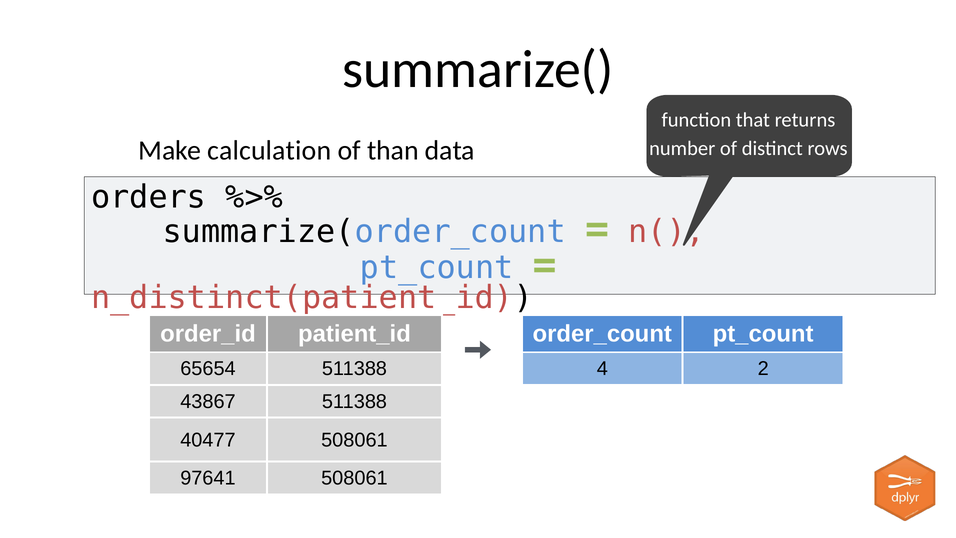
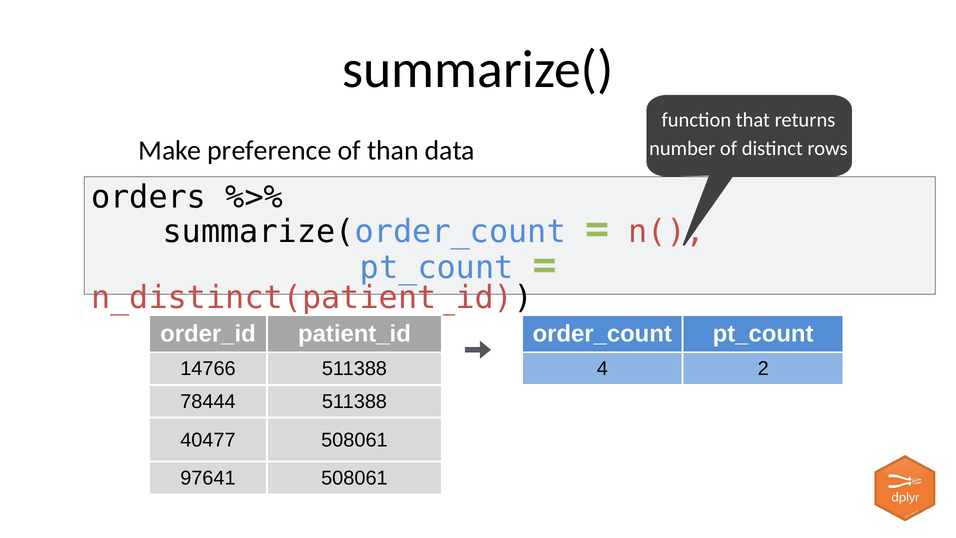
calculation: calculation -> preference (269, 150)
65654: 65654 -> 14766 (208, 369)
43867: 43867 -> 78444 (208, 401)
